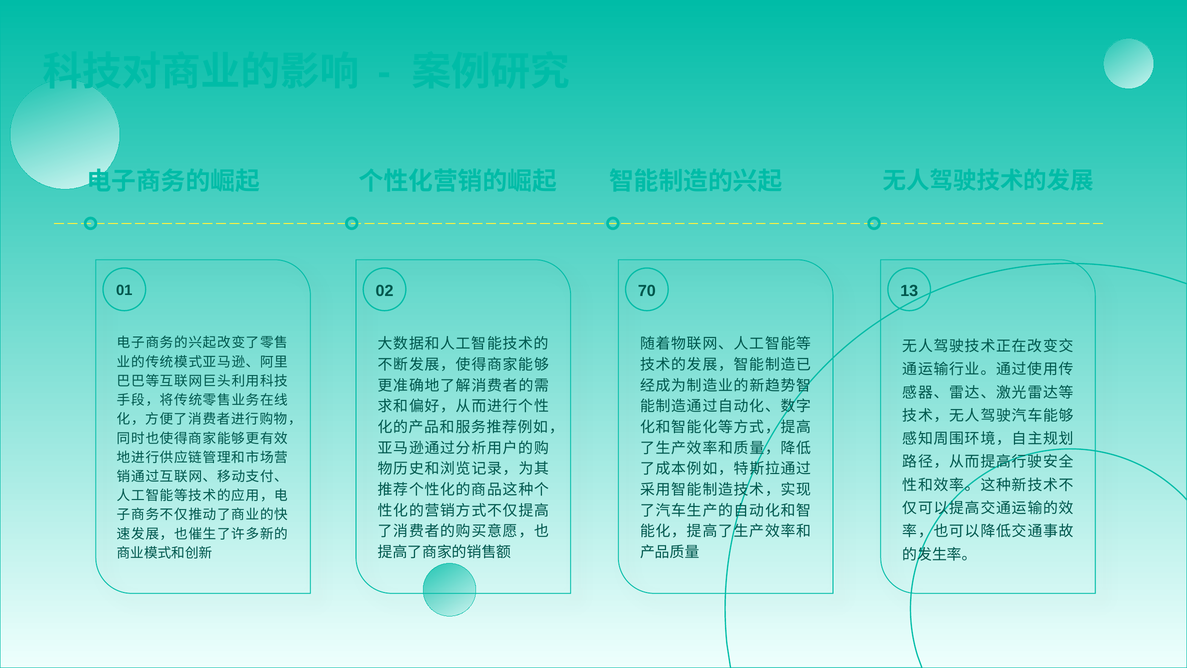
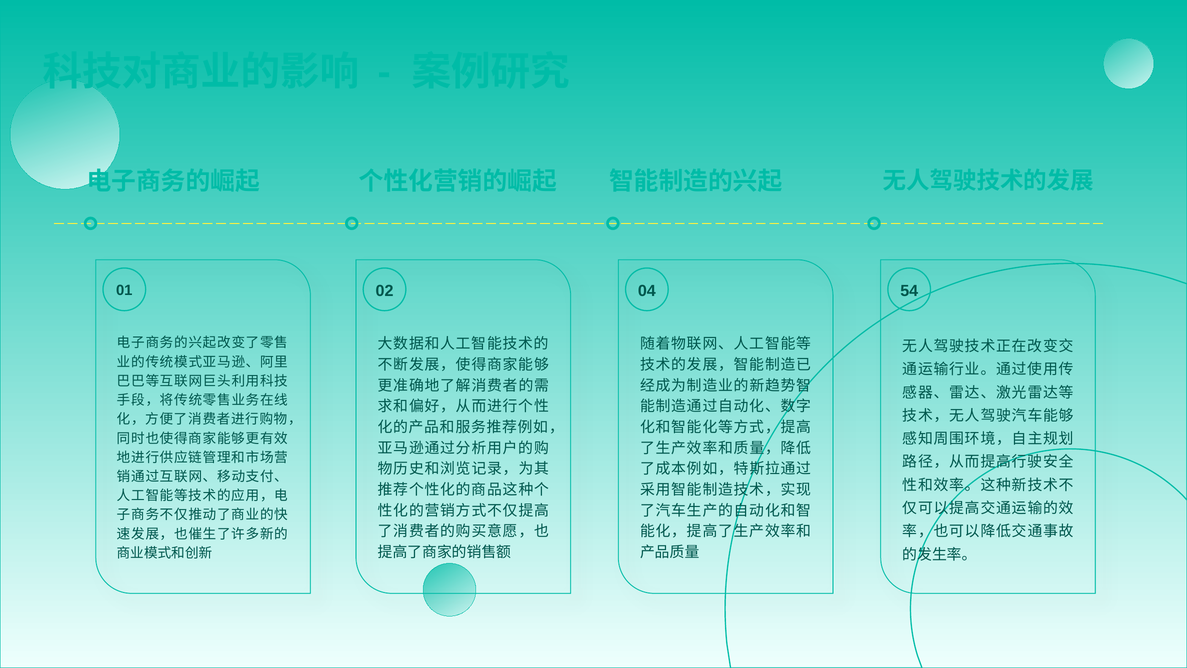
70: 70 -> 04 (647, 291)
13: 13 -> 54 (909, 291)
